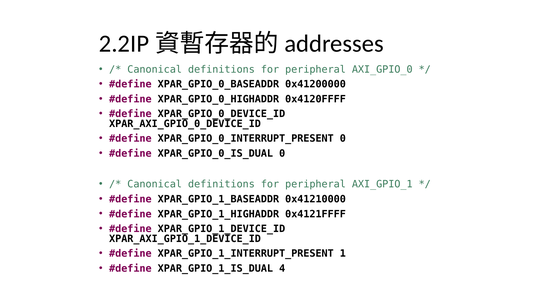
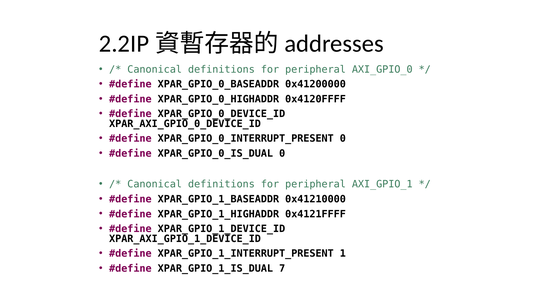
4: 4 -> 7 (282, 268)
